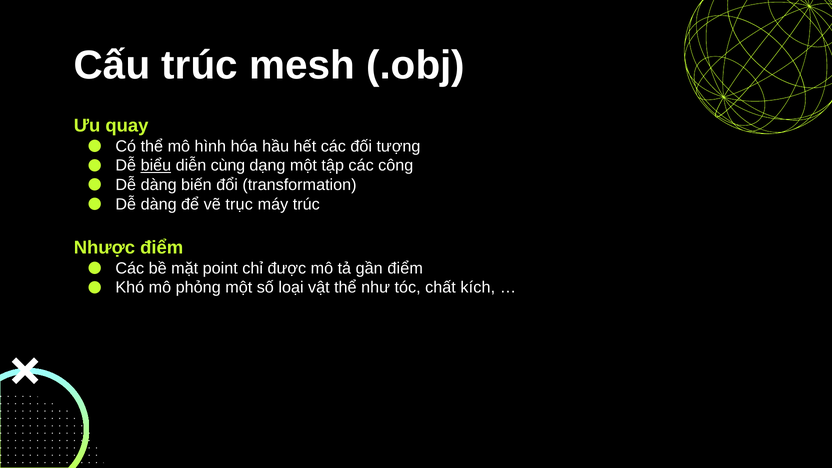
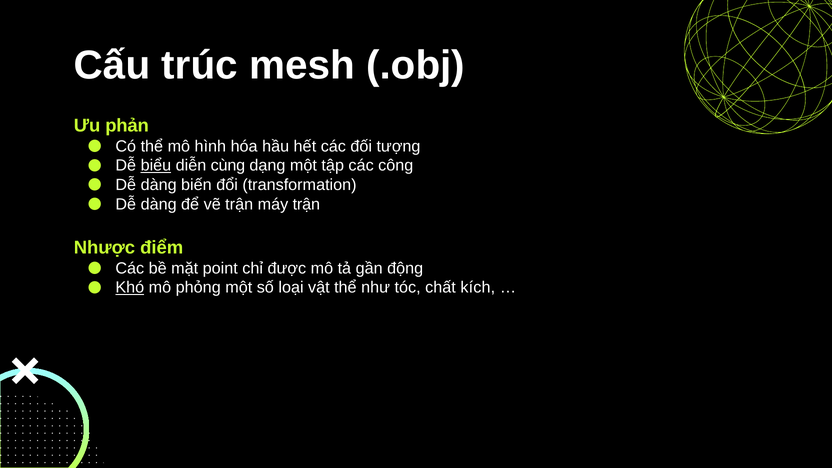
quay: quay -> phản (127, 126)
vẽ trục: trục -> trận (239, 204)
máy trúc: trúc -> trận (306, 204)
gần điểm: điểm -> động (405, 268)
Khó underline: none -> present (130, 288)
